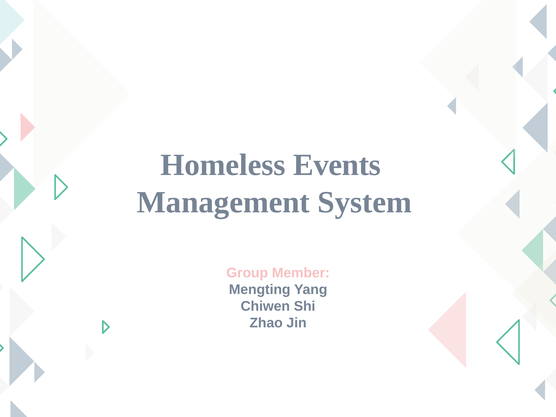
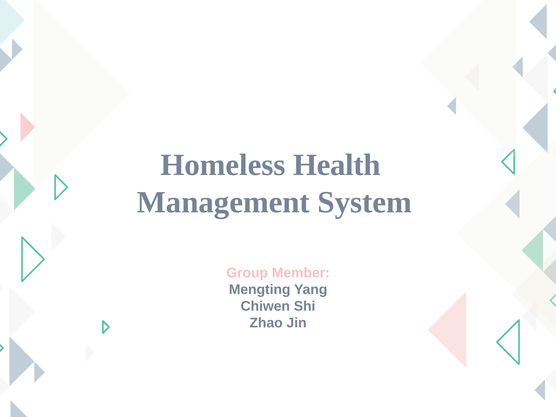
Events: Events -> Health (337, 165)
